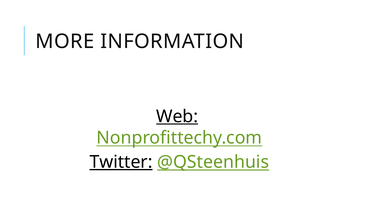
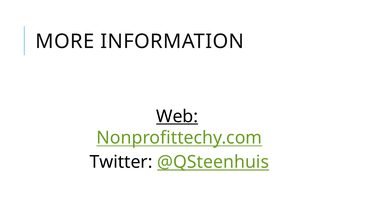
Twitter underline: present -> none (121, 162)
